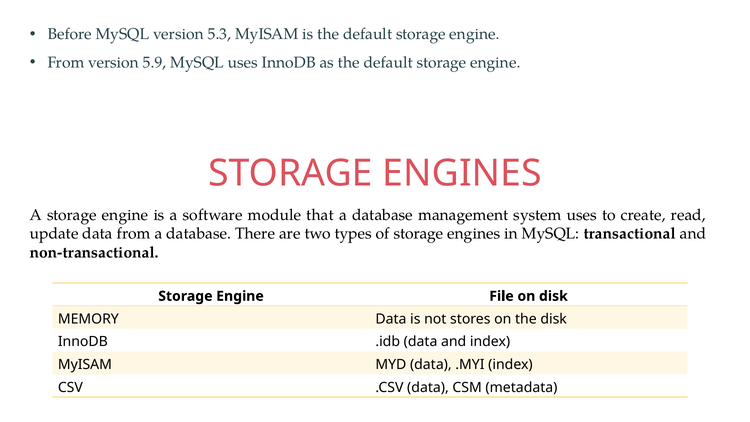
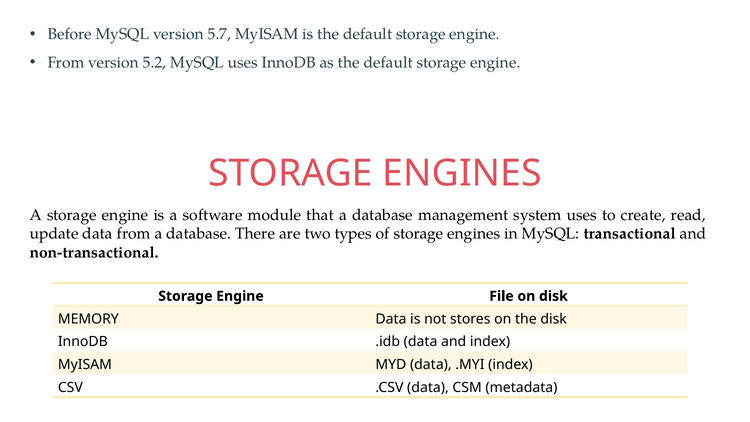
5.3: 5.3 -> 5.7 (219, 34)
5.9: 5.9 -> 5.2 (155, 62)
